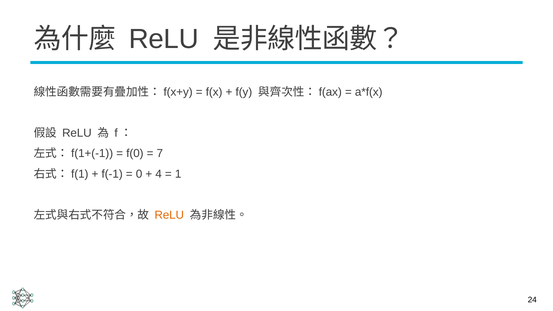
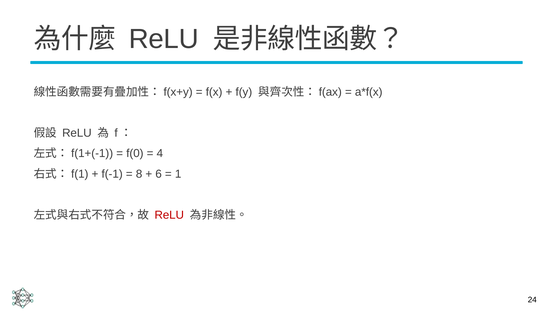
7: 7 -> 4 (160, 153)
0: 0 -> 8 (139, 174)
4: 4 -> 6 (159, 174)
ReLU colour: orange -> red (169, 215)
